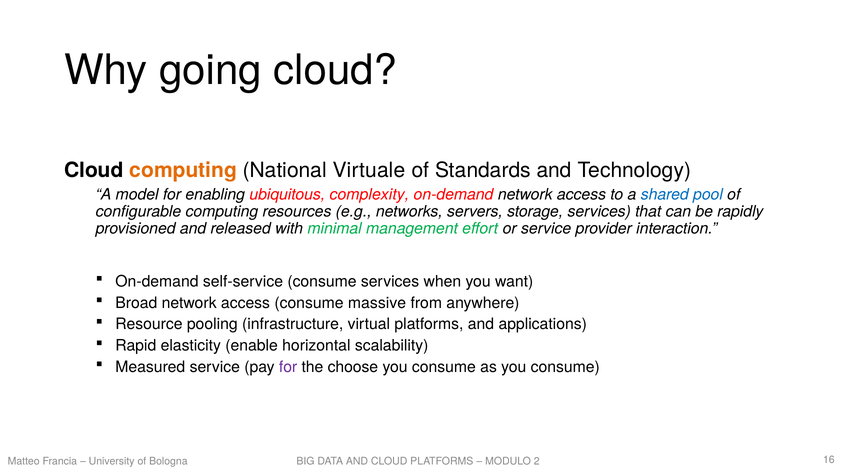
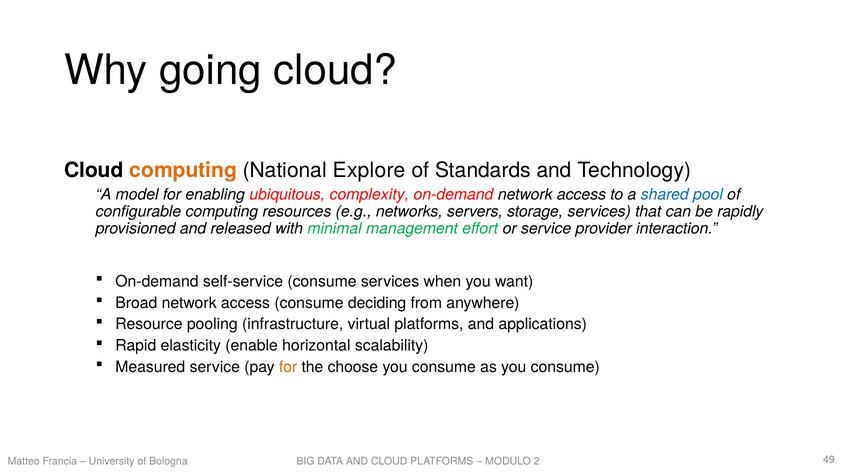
Virtuale: Virtuale -> Explore (369, 170)
massive: massive -> deciding (377, 303)
for colour: purple -> orange (288, 367)
16: 16 -> 49 (829, 460)
